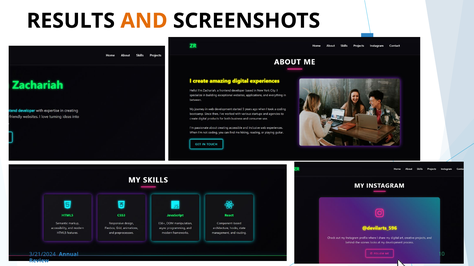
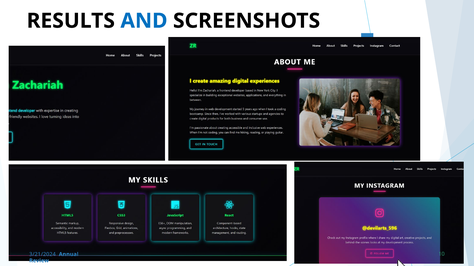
AND colour: orange -> blue (144, 21)
